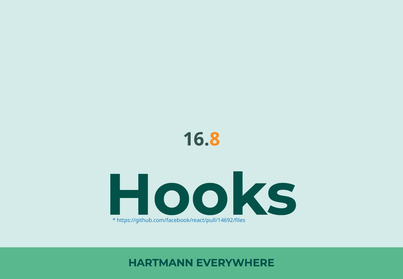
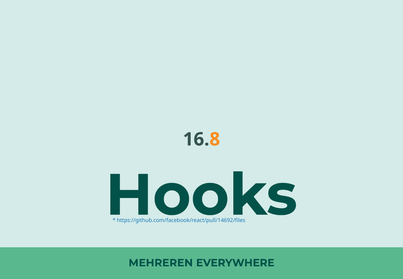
HARTMANN: HARTMANN -> MEHREREN (161, 263)
